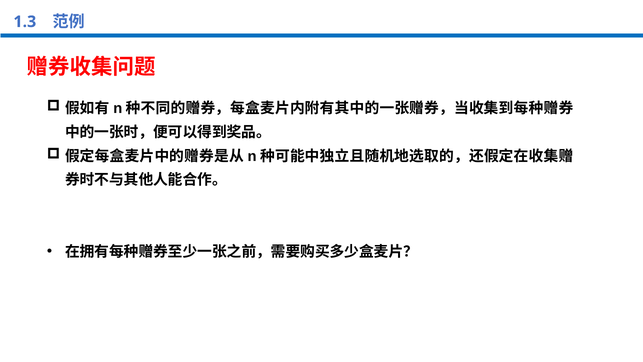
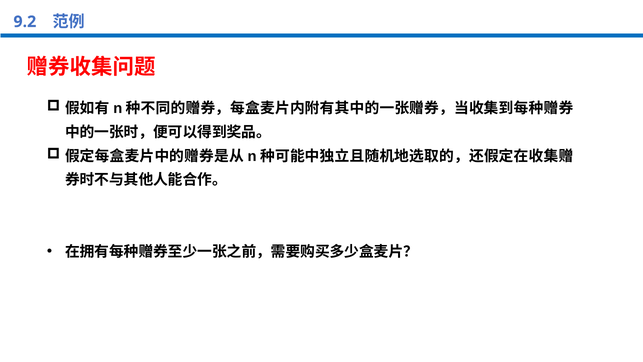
1.3: 1.3 -> 9.2 (25, 22)
